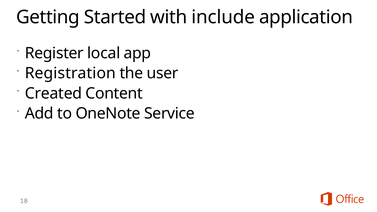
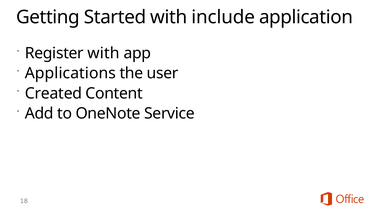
Register local: local -> with (104, 53)
Registration: Registration -> Applications (70, 73)
